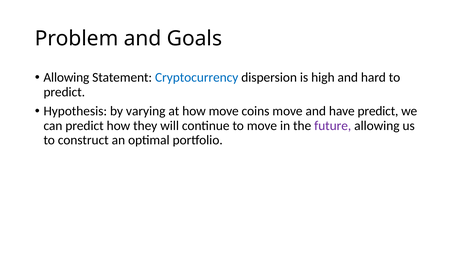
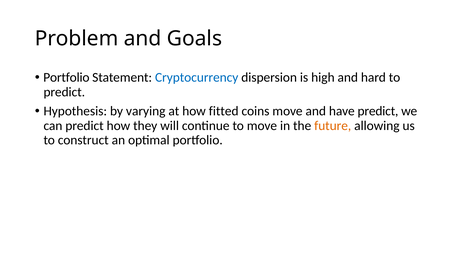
Allowing: Allowing -> Portfolio (66, 77)
how move: move -> fitted (224, 111)
future colour: purple -> orange (333, 125)
